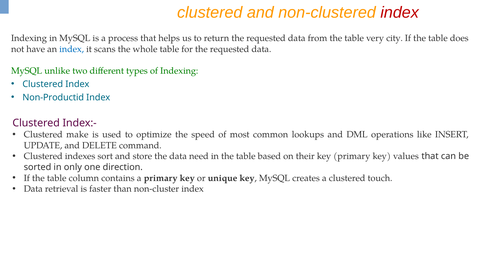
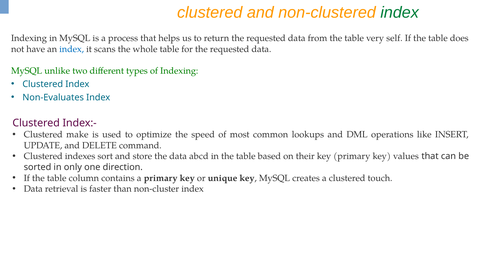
index colour: red -> green (400, 13)
city: city -> self (394, 38)
Non-Productid: Non-Productid -> Non-Evaluates (53, 97)
need: need -> abcd (199, 156)
